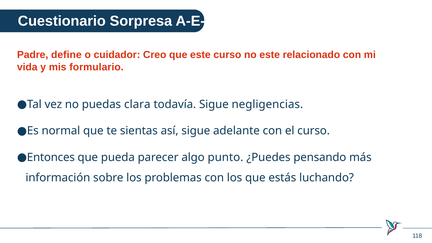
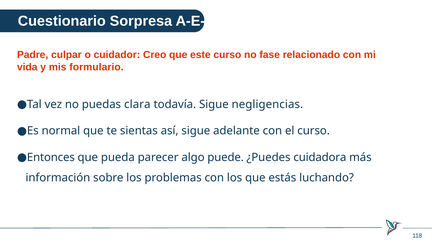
define: define -> culpar (66, 55)
no este: este -> fase (270, 55)
punto: punto -> puede (226, 157)
pensando: pensando -> cuidadora (320, 157)
